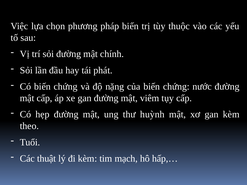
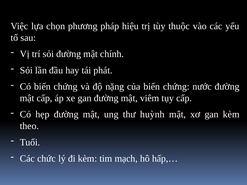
pháp biến: biến -> hiệu (130, 26)
thuật: thuật -> chức (47, 159)
